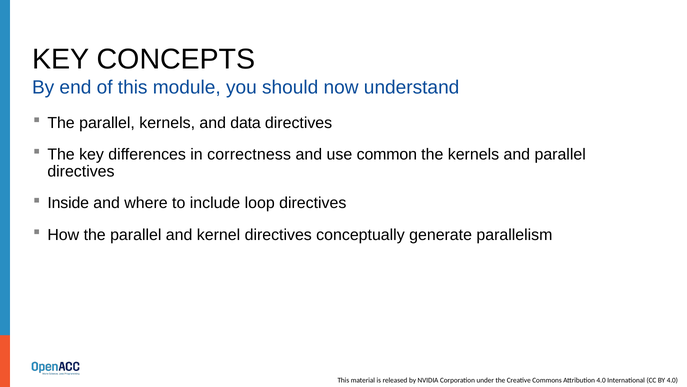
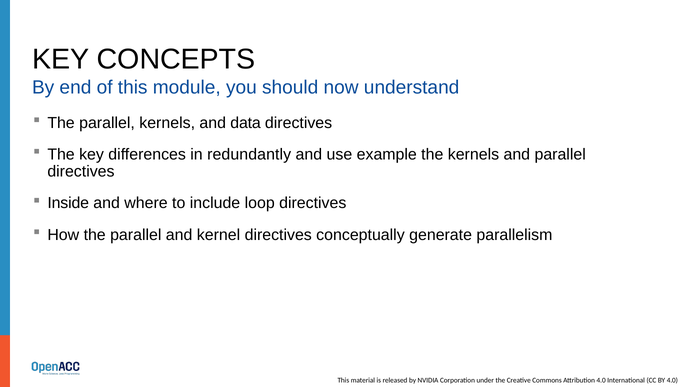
correctness: correctness -> redundantly (249, 154)
common: common -> example (387, 154)
